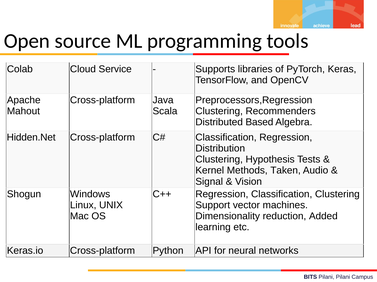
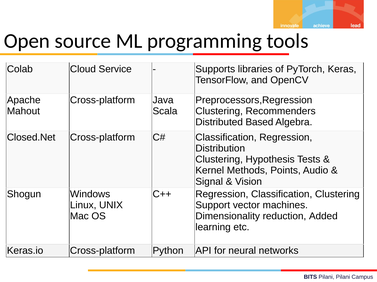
Hidden.Net: Hidden.Net -> Closed.Net (31, 138)
Taken: Taken -> Points (286, 171)
